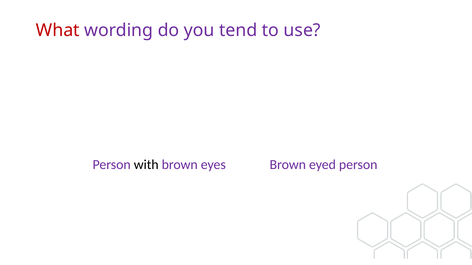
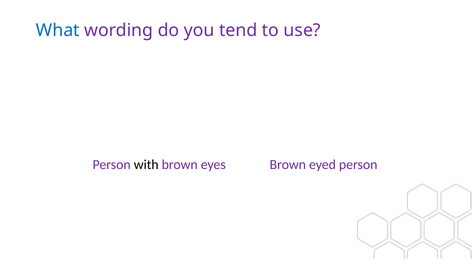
What colour: red -> blue (58, 30)
